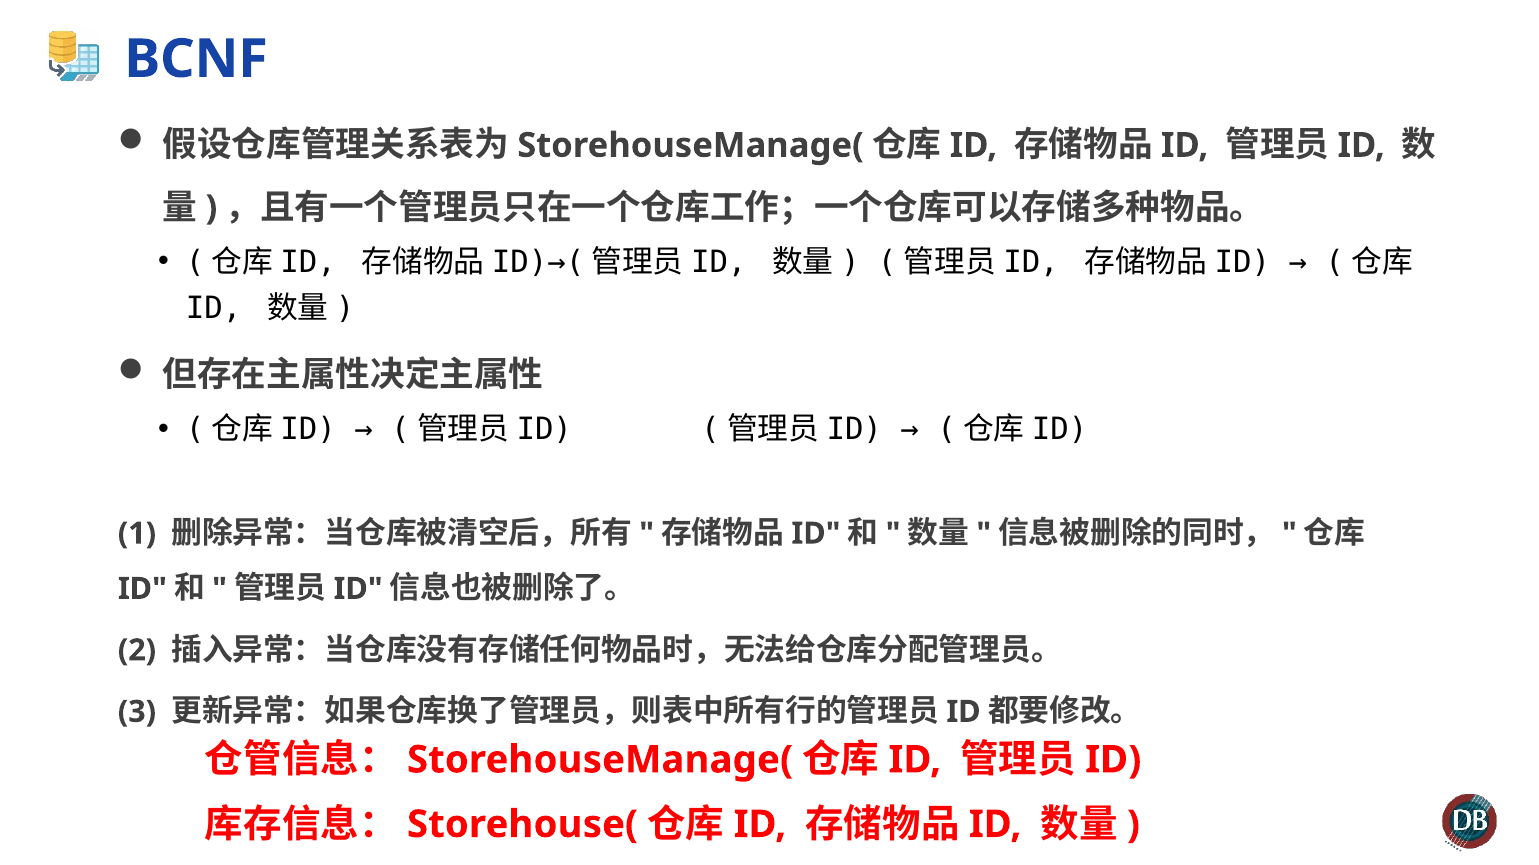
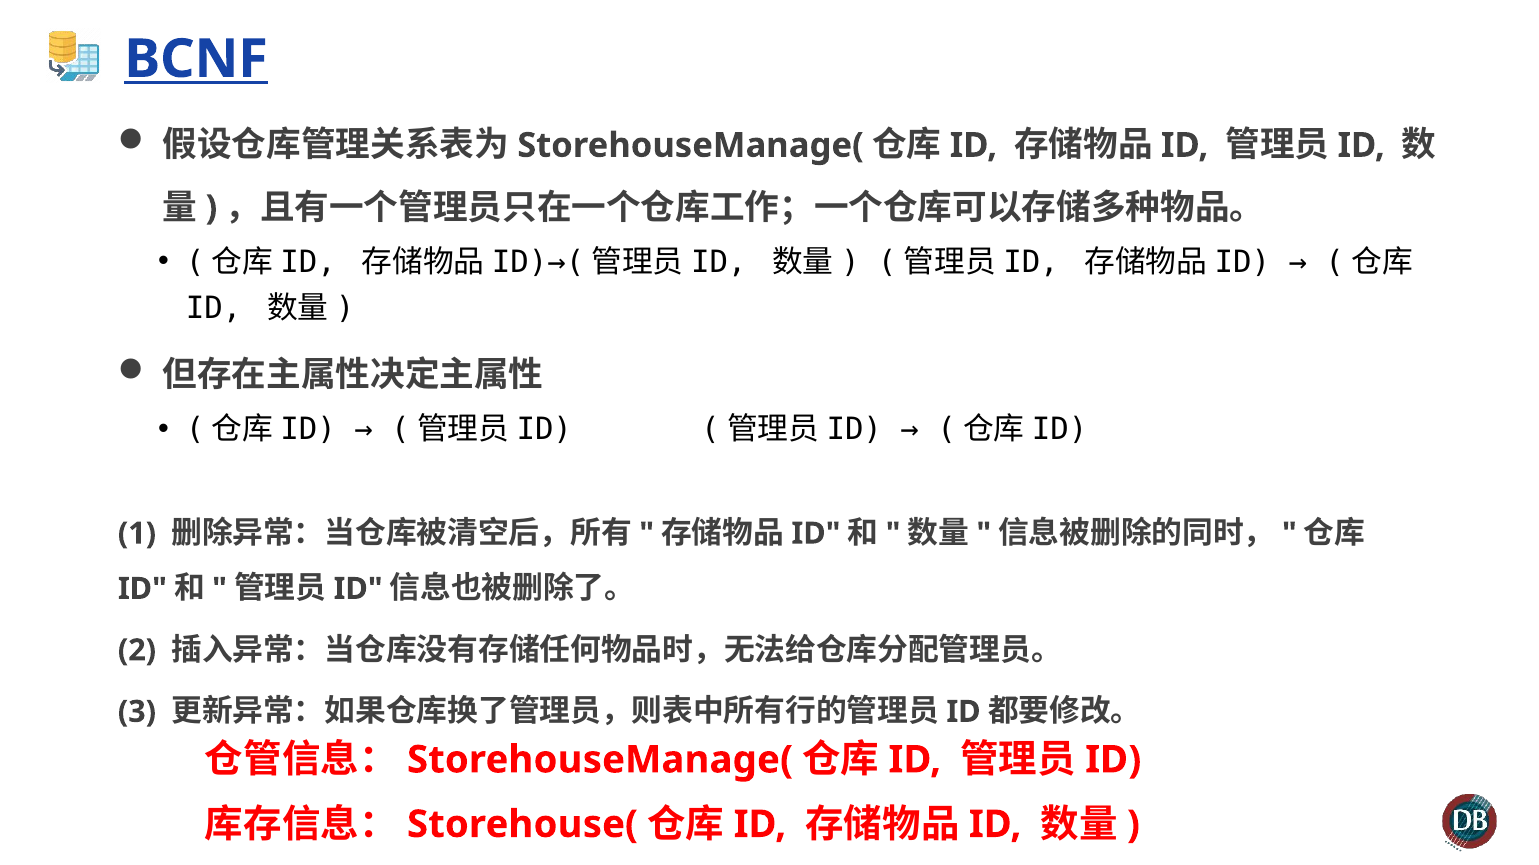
BCNF underline: none -> present (196, 59)
